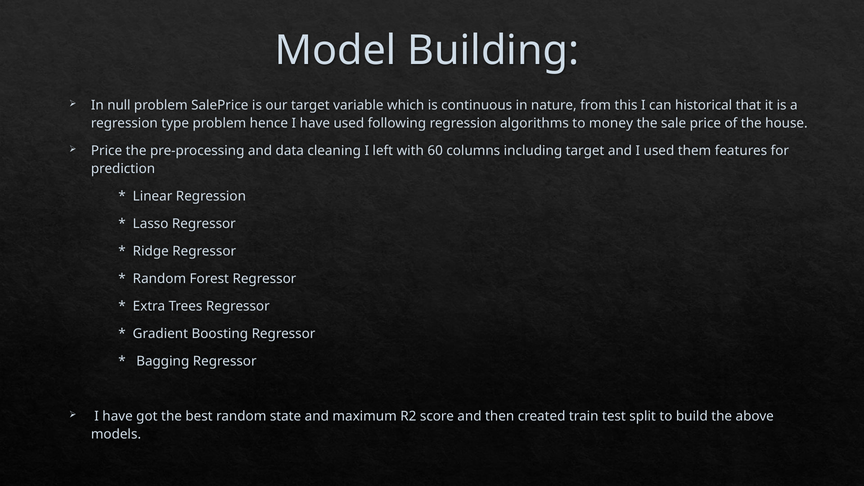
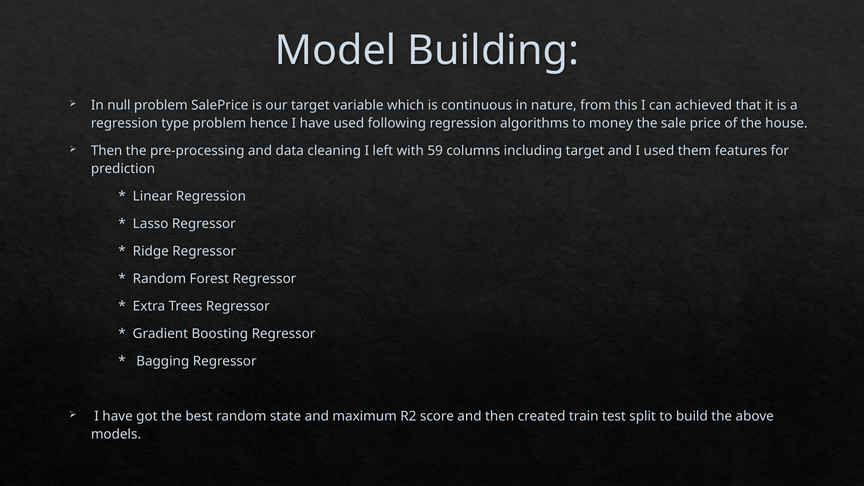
historical: historical -> achieved (704, 106)
Price: Price -> Then (107, 151)
60: 60 -> 59 (435, 151)
